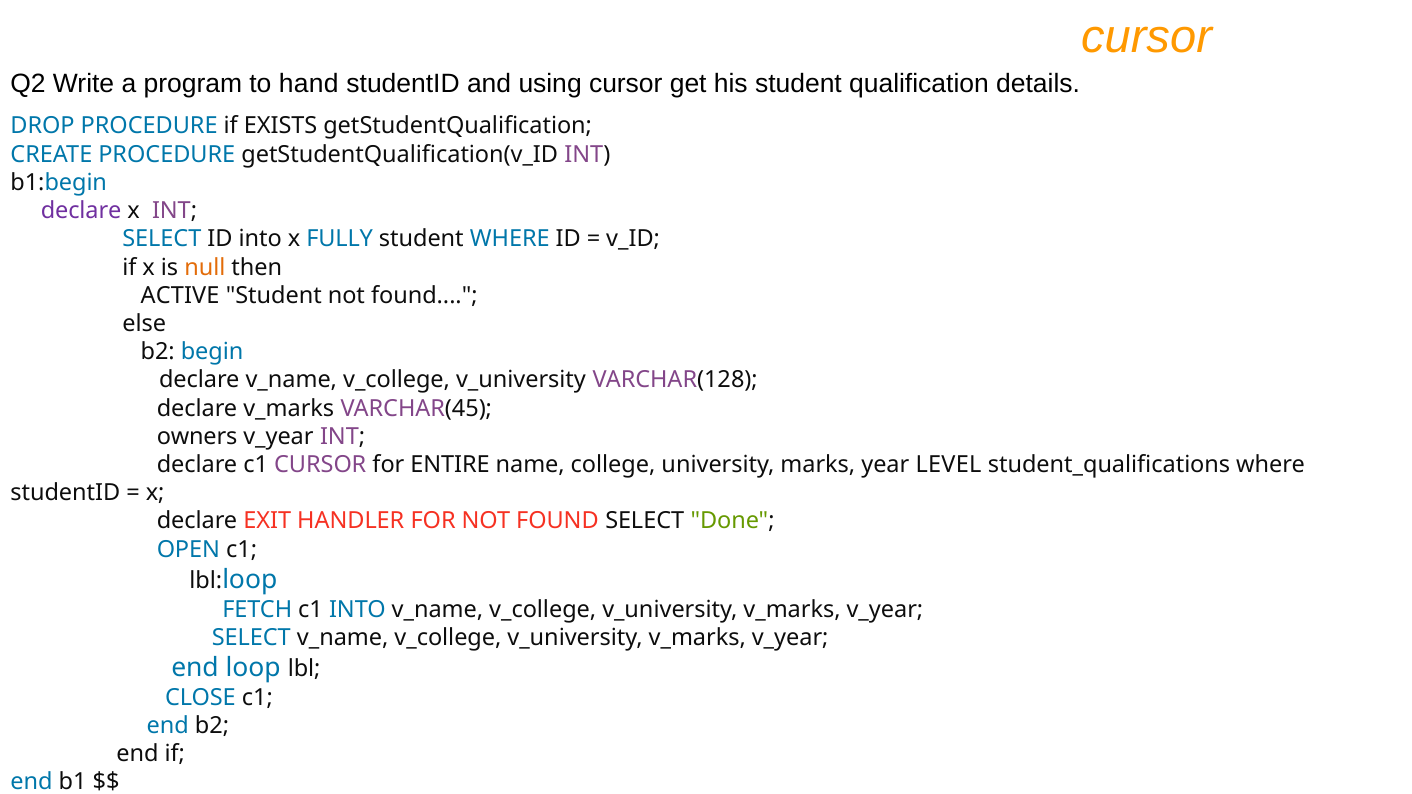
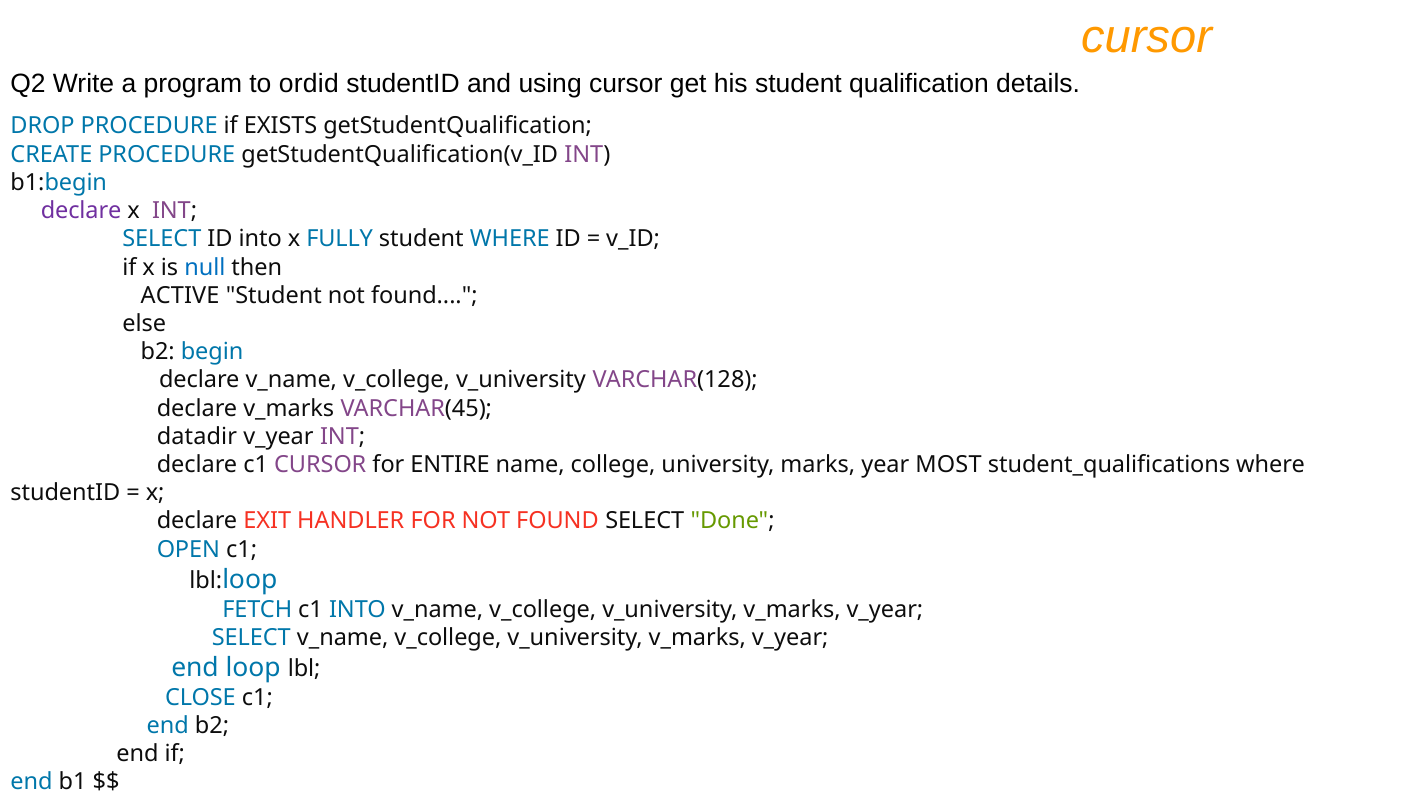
hand: hand -> ordid (309, 83)
null colour: orange -> blue (205, 267)
owners: owners -> datadir (197, 437)
LEVEL: LEVEL -> MOST (949, 465)
